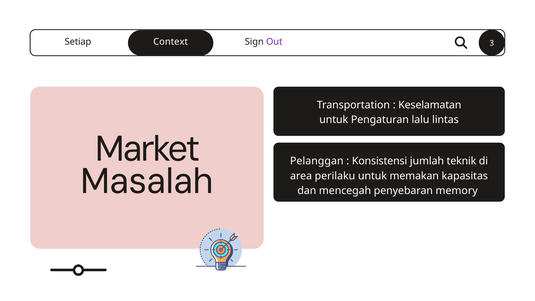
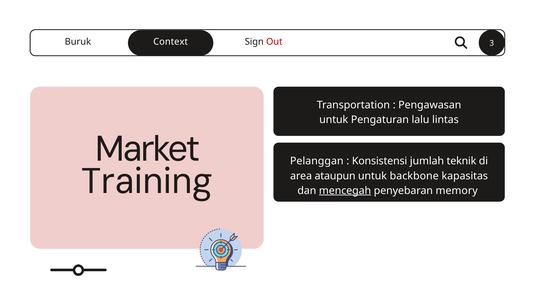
Setiap: Setiap -> Buruk (78, 42)
Out colour: purple -> red (274, 42)
Keselamatan: Keselamatan -> Pengawasan (430, 105)
Masalah: Masalah -> Training (147, 181)
perilaku: perilaku -> ataupun (335, 176)
memakan: memakan -> backbone (414, 176)
mencegah underline: none -> present (345, 191)
